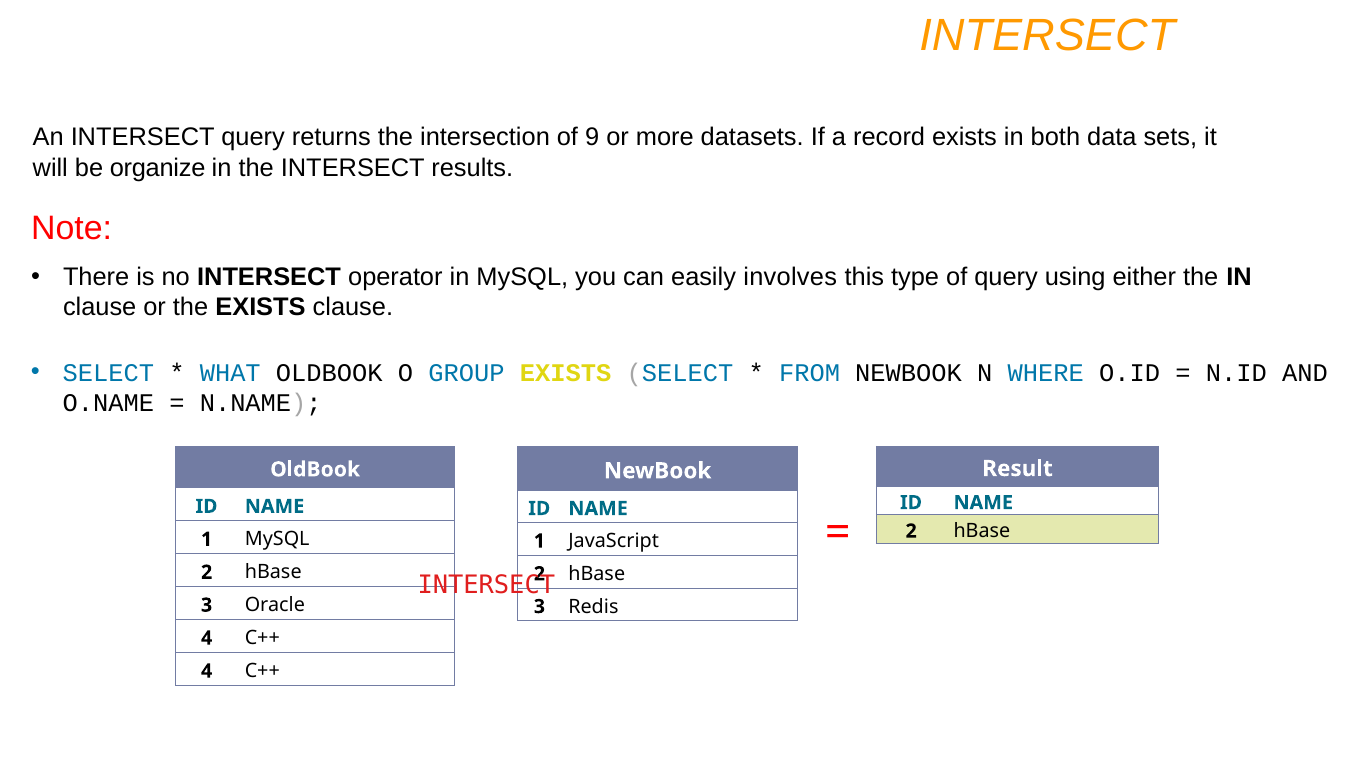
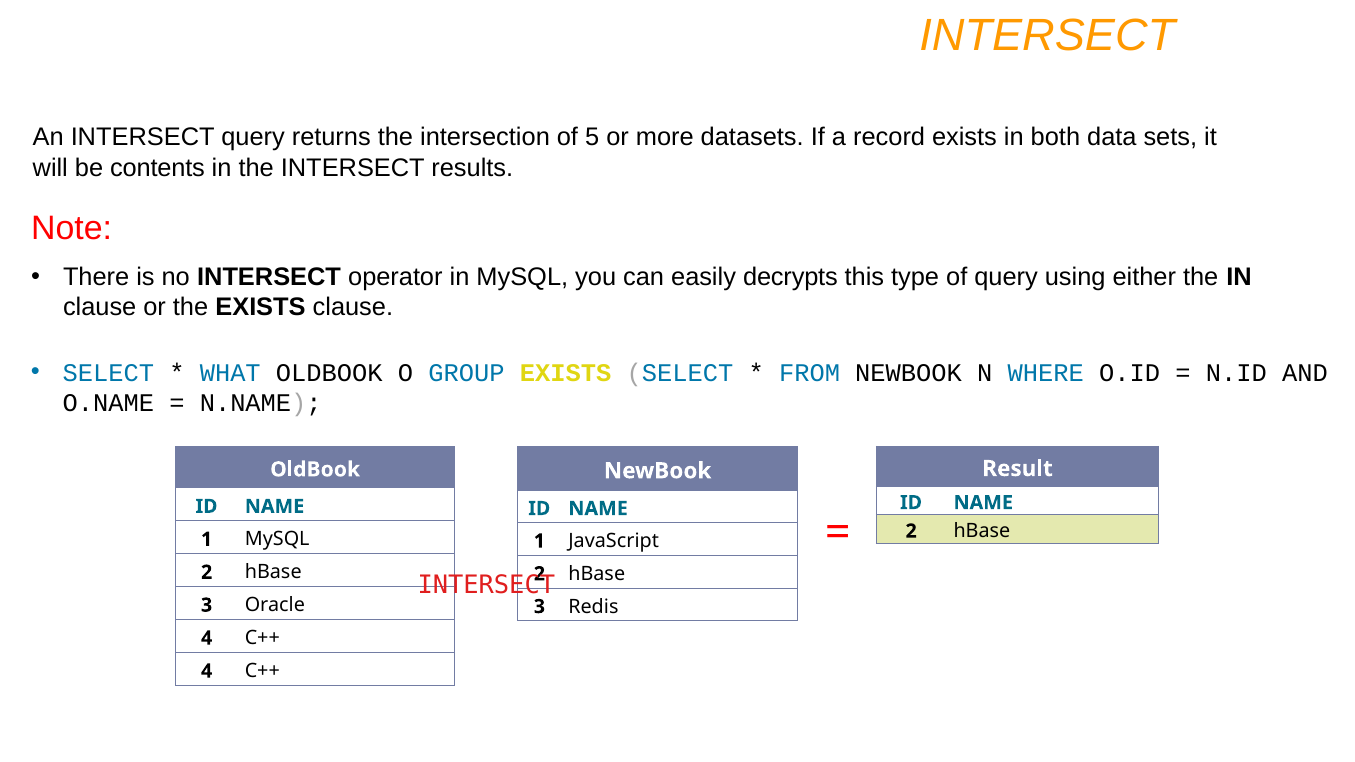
9: 9 -> 5 (592, 137)
organize: organize -> contents (158, 168)
involves: involves -> decrypts (790, 277)
